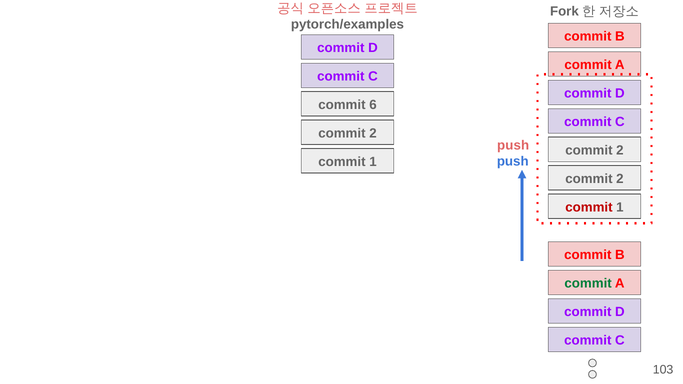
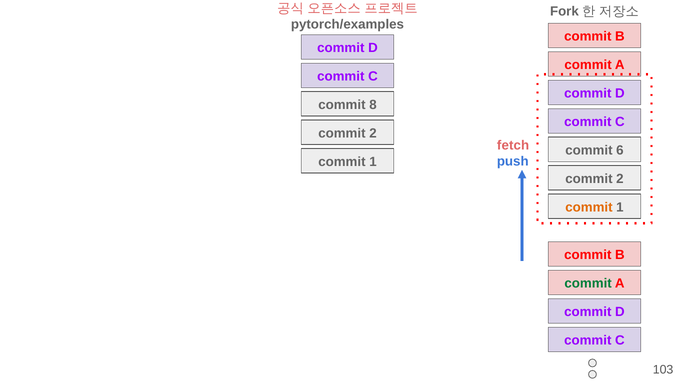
6: 6 -> 8 (373, 105)
push: push -> fetch (513, 145)
2: 2 -> 6 (620, 150)
commit colour: red -> orange (589, 207)
